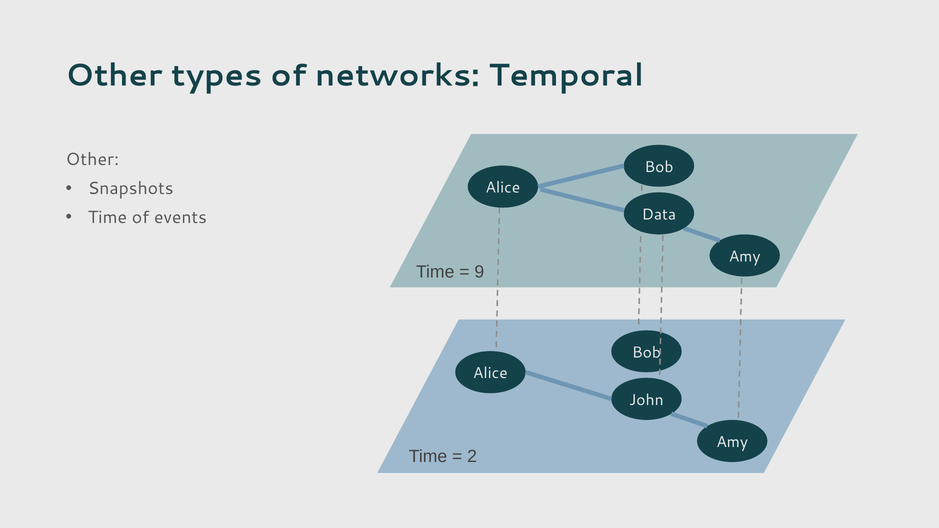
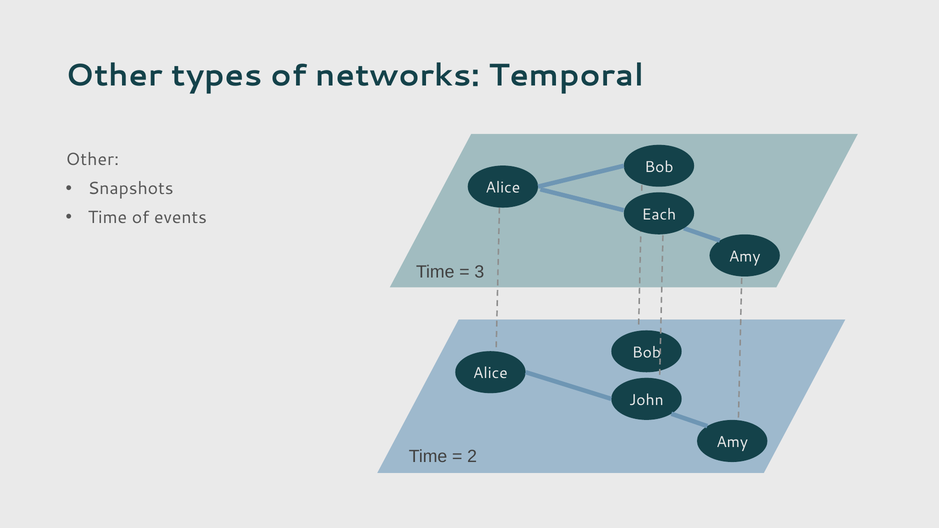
Data: Data -> Each (659, 214)
9: 9 -> 3 (479, 272)
